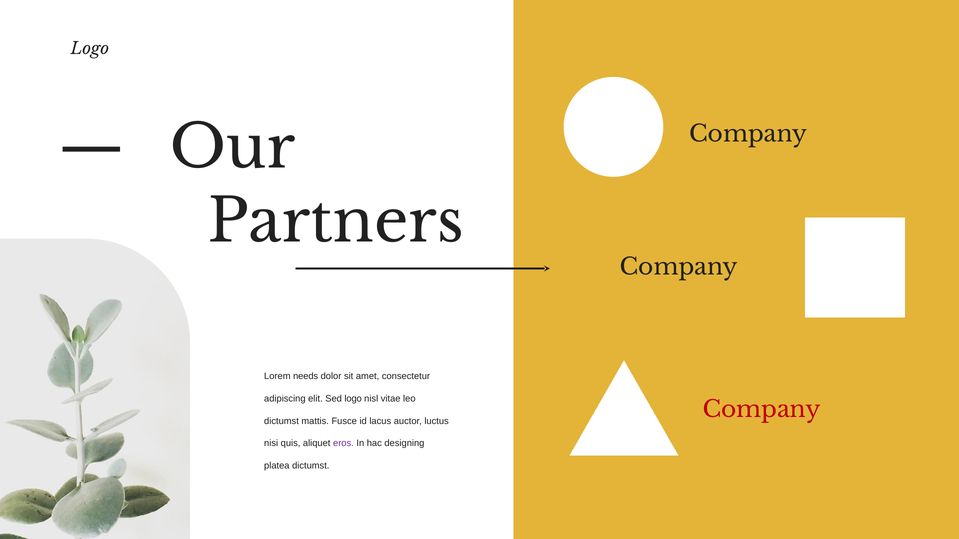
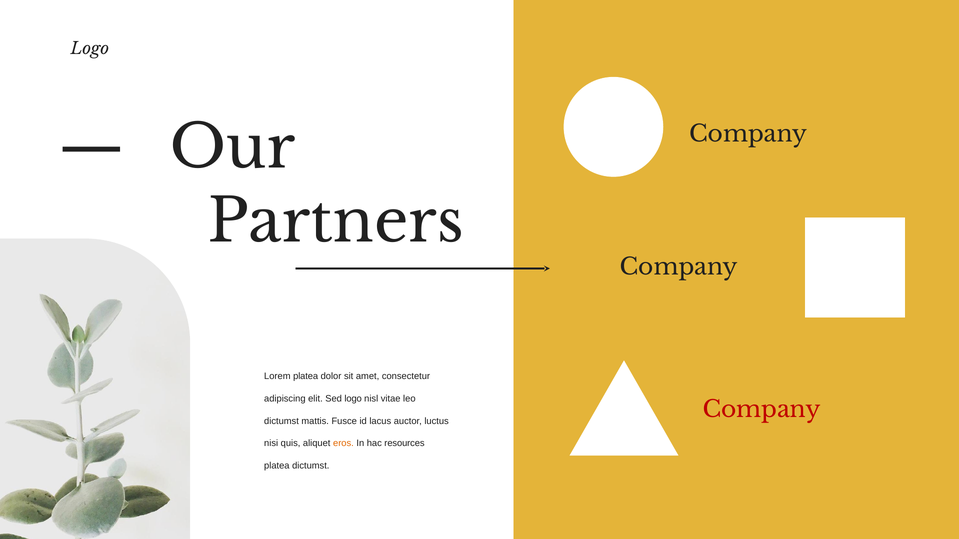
Lorem needs: needs -> platea (306, 377)
eros colour: purple -> orange (343, 444)
designing: designing -> resources (404, 444)
